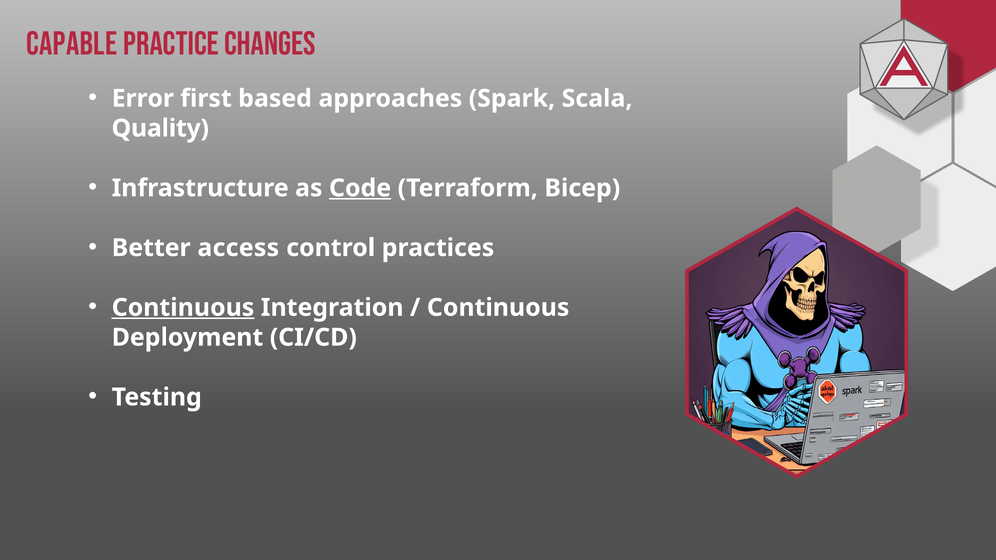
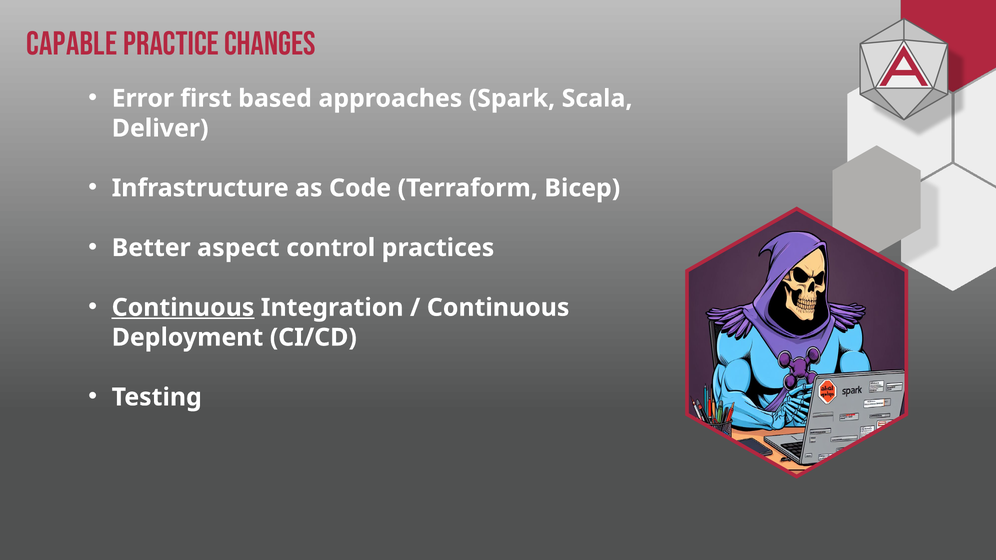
Quality: Quality -> Deliver (160, 128)
Code underline: present -> none (360, 188)
access: access -> aspect (238, 248)
